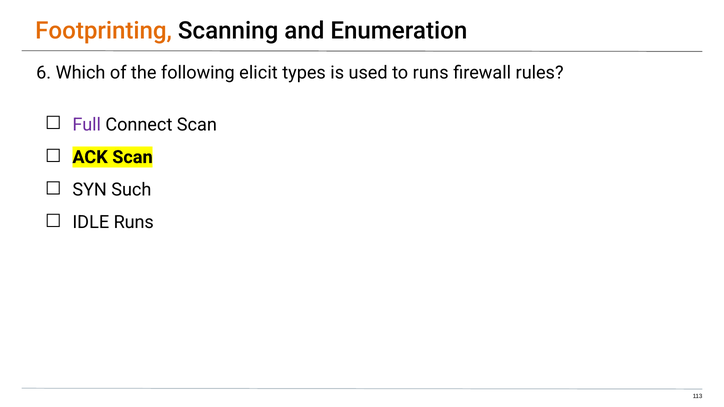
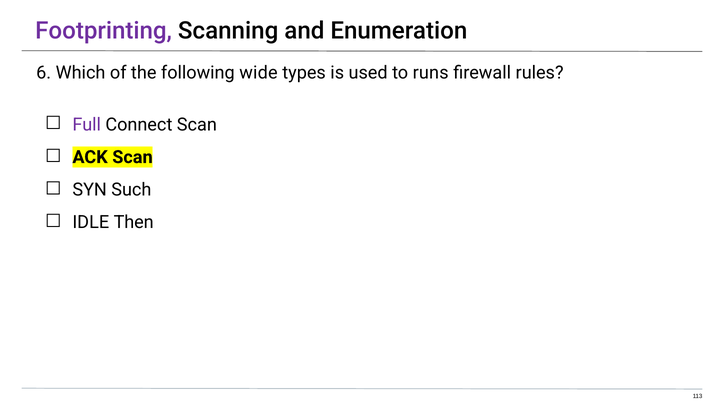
Footprinting colour: orange -> purple (104, 31)
elicit: elicit -> wide (258, 73)
IDLE Runs: Runs -> Then (134, 222)
